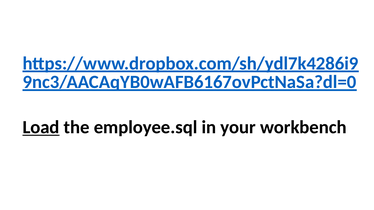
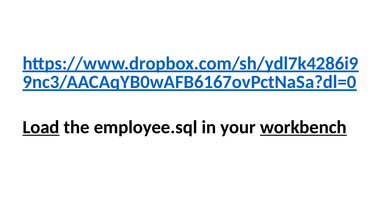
workbench underline: none -> present (303, 127)
